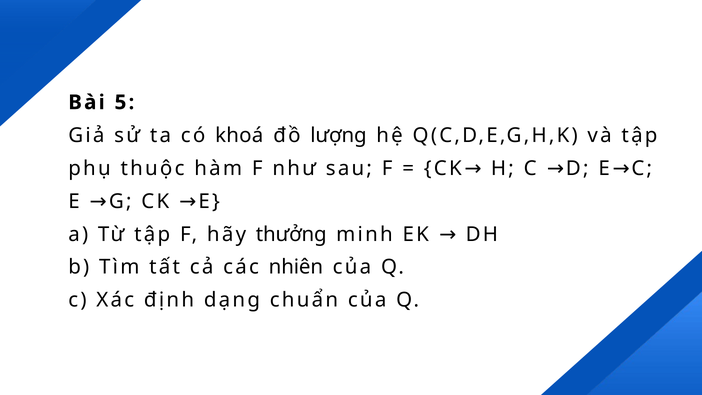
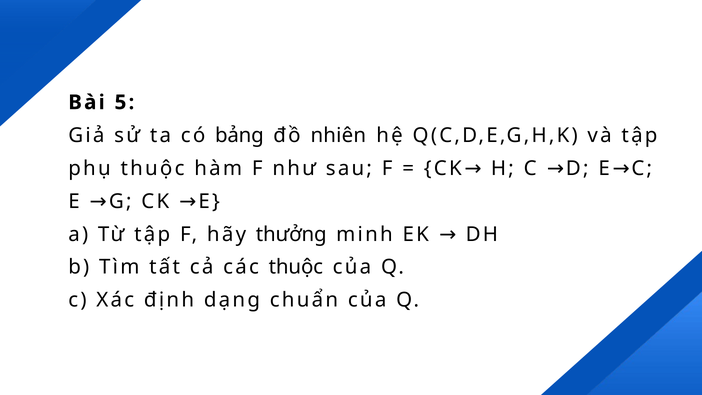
khoá: khoá -> bảng (239, 135)
lượng: lượng -> nhiên (338, 135)
các nhiên: nhiên -> thuộc (296, 267)
